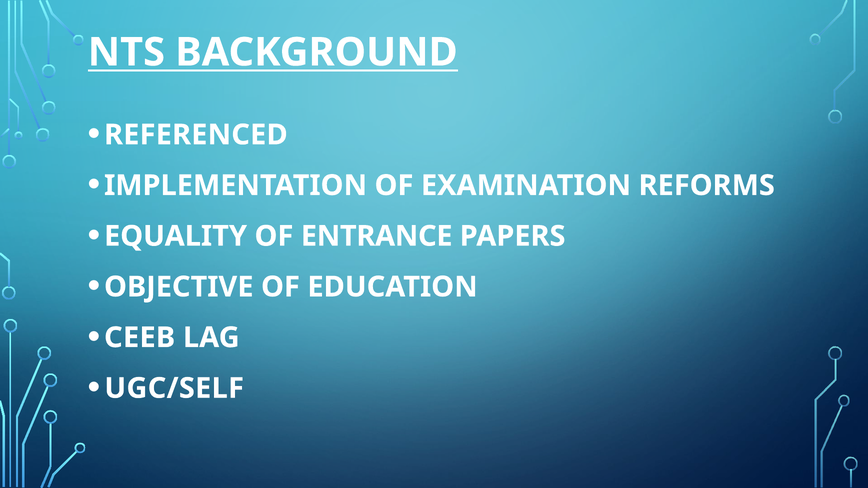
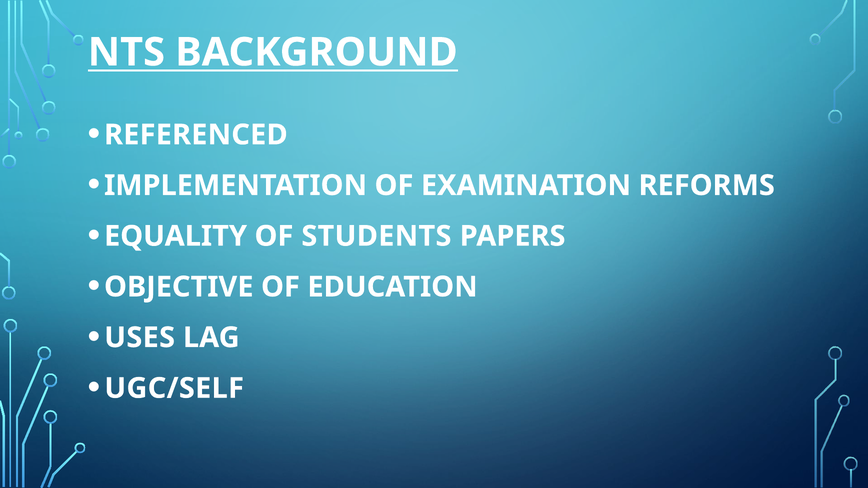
ENTRANCE: ENTRANCE -> STUDENTS (376, 236)
CEEB: CEEB -> USES (140, 338)
